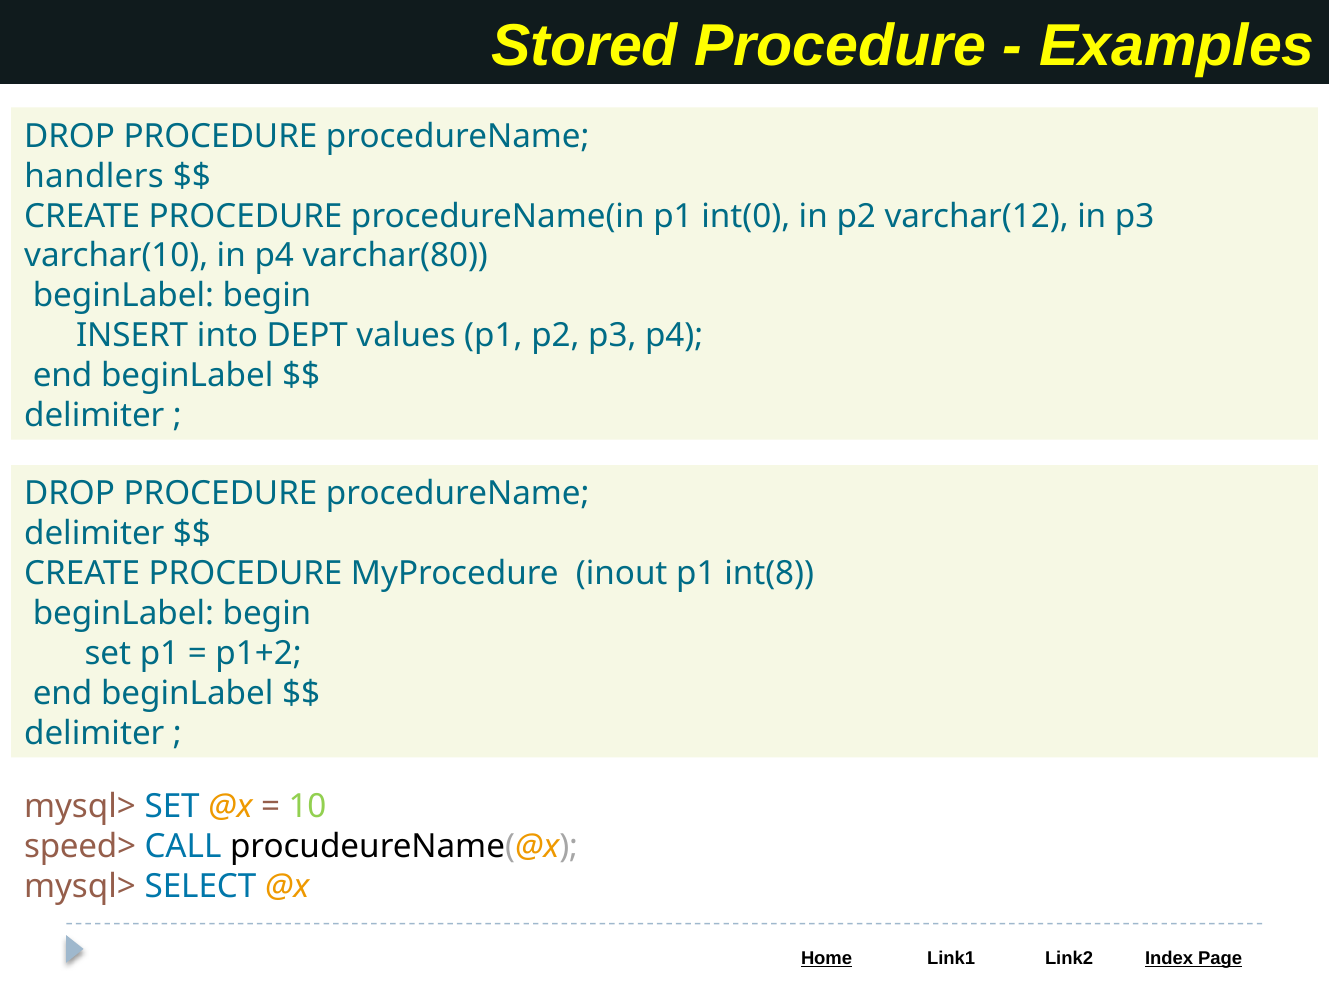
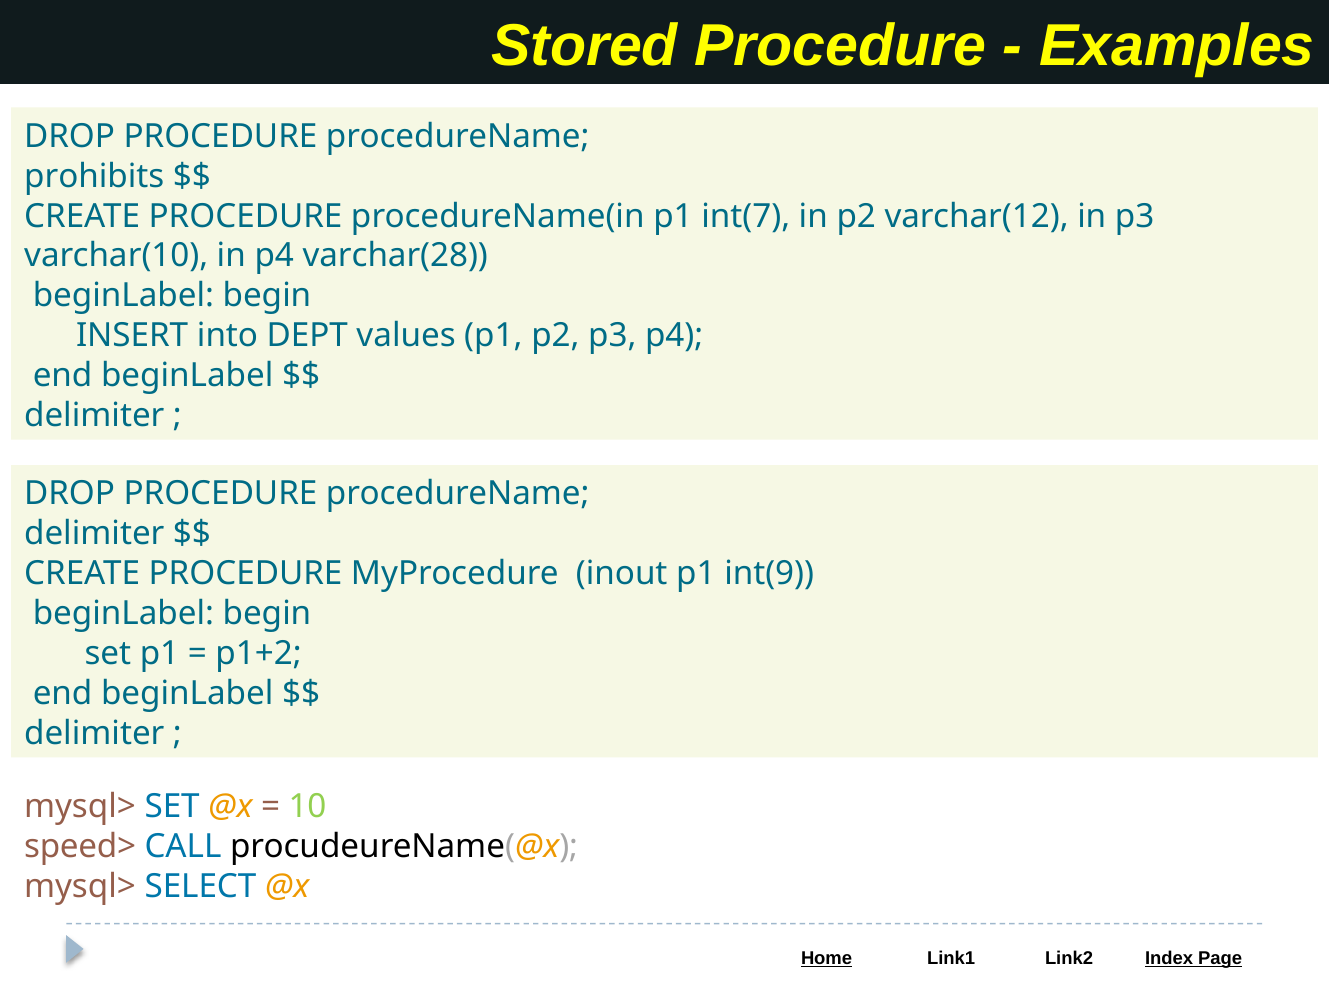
handlers: handlers -> prohibits (94, 176)
int(0: int(0 -> int(7 (746, 216)
varchar(80: varchar(80 -> varchar(28 (395, 256)
int(8: int(8 -> int(9 (769, 574)
